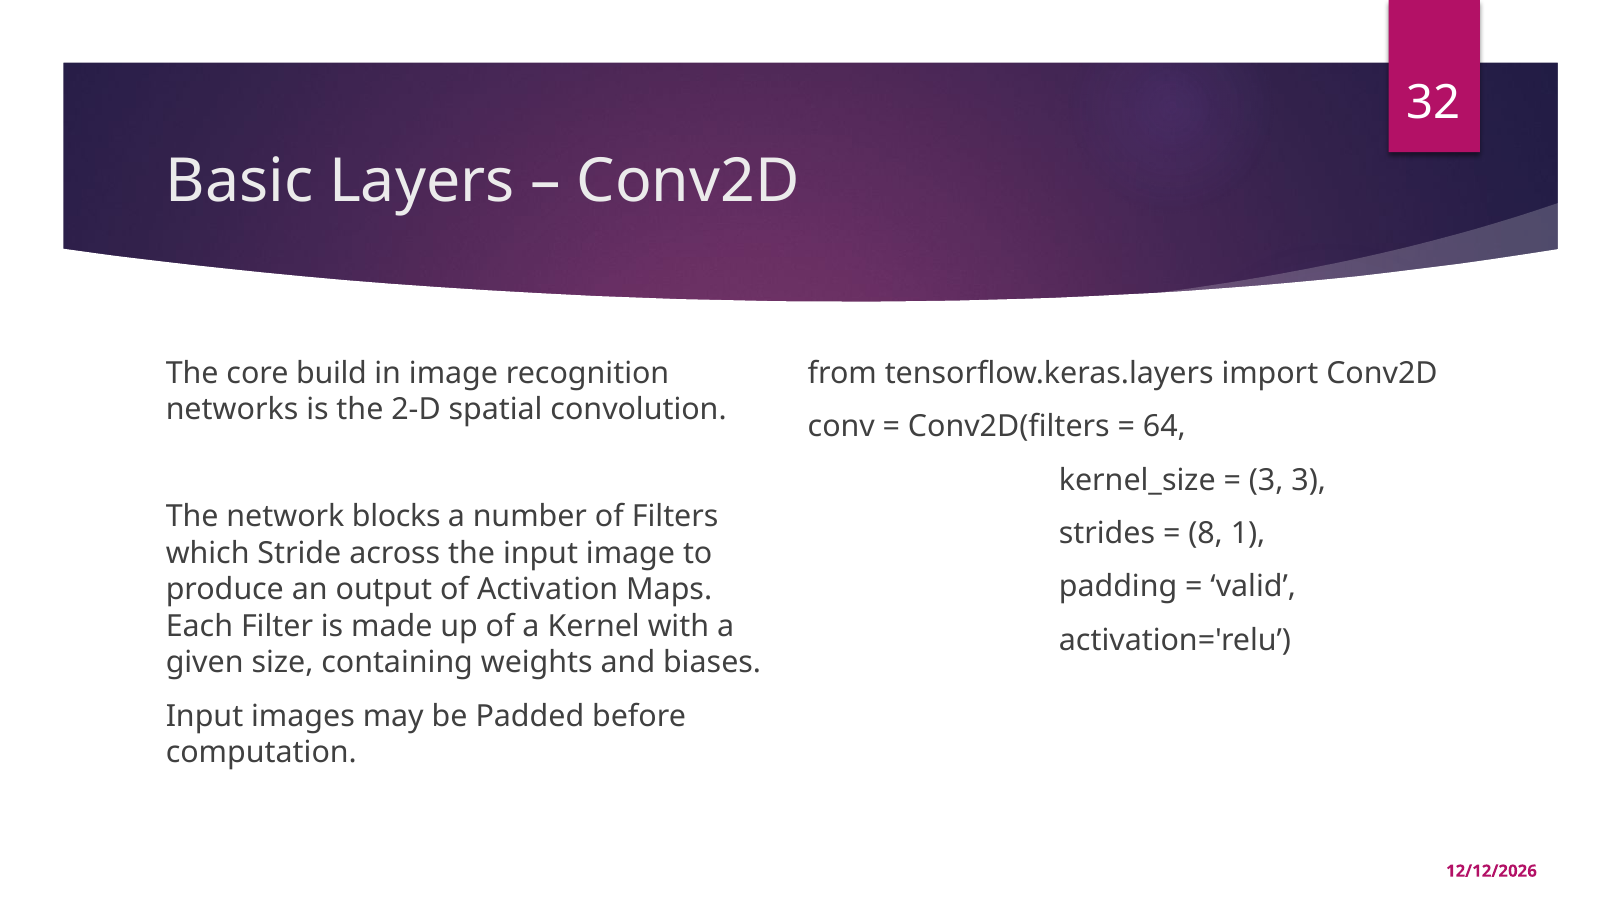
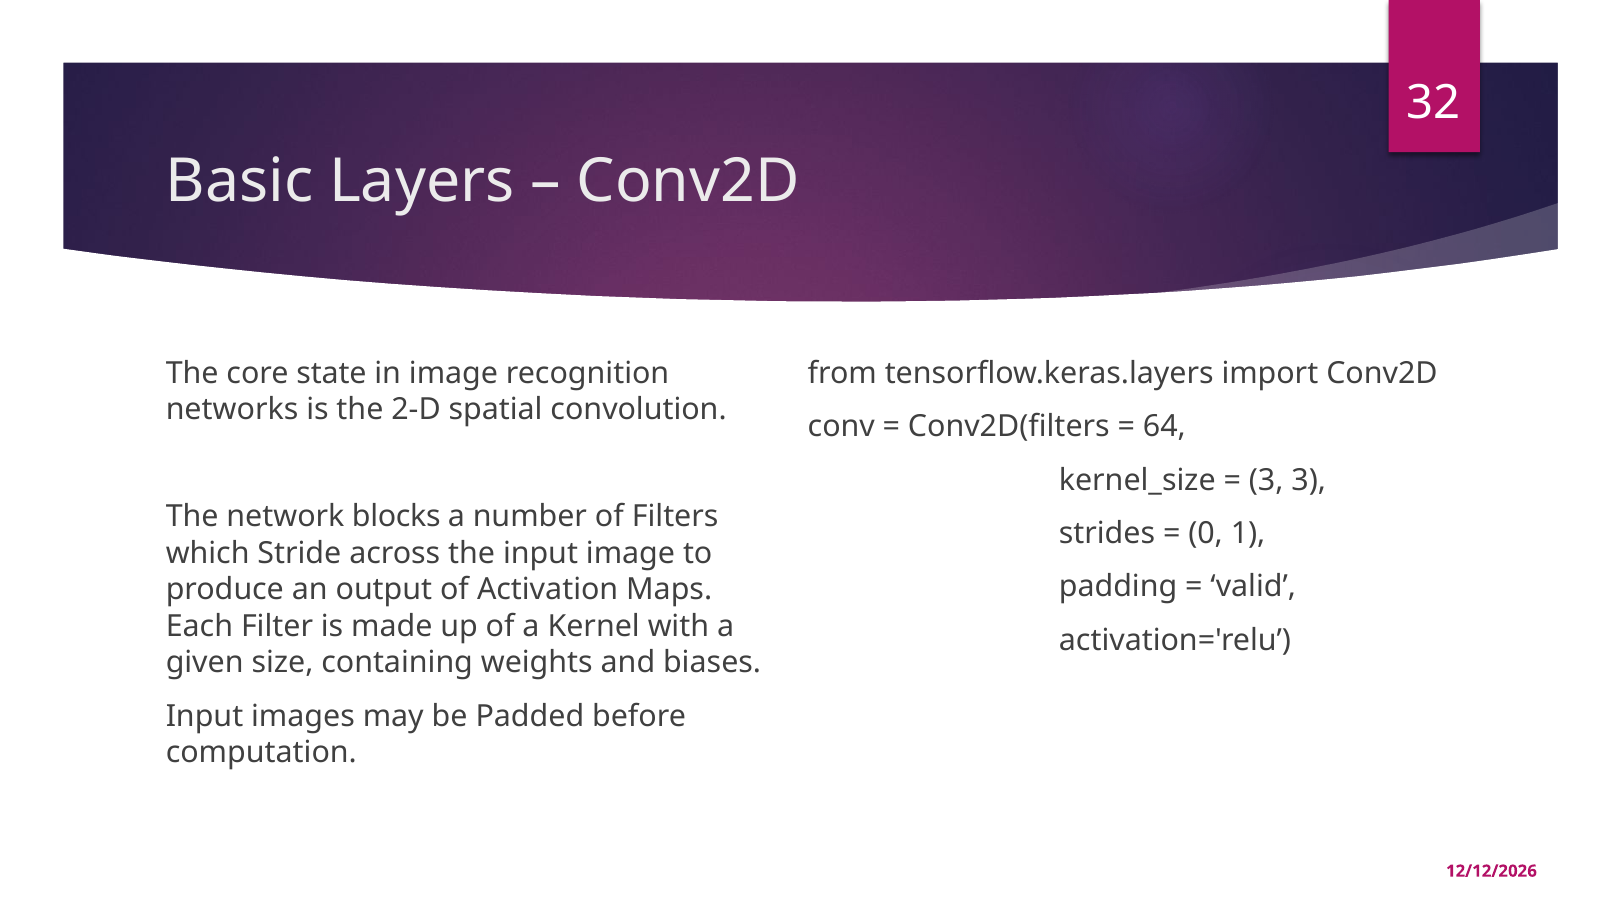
build: build -> state (331, 373)
8: 8 -> 0 (1206, 533)
